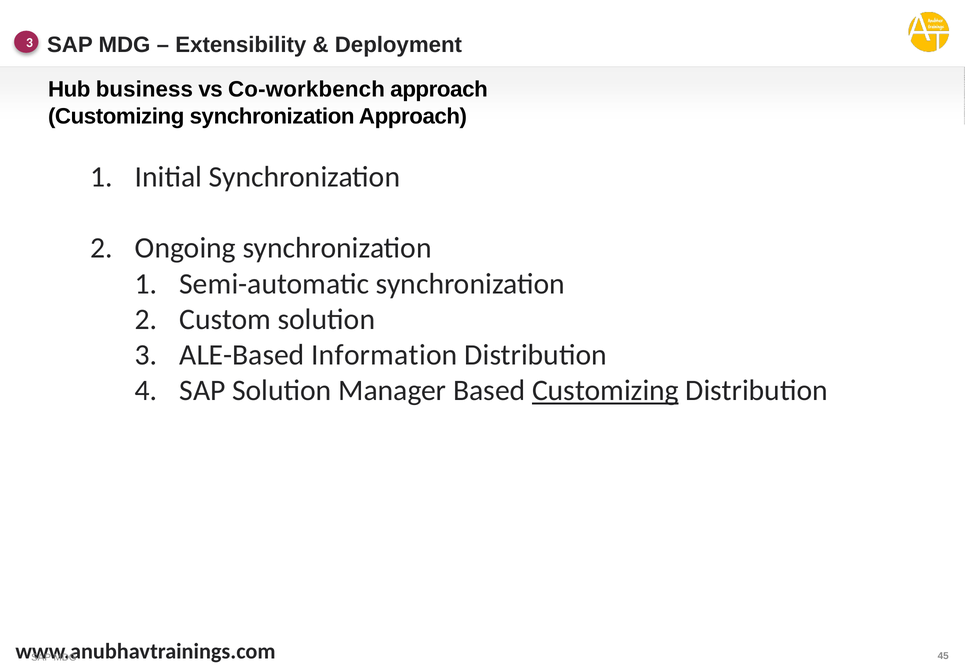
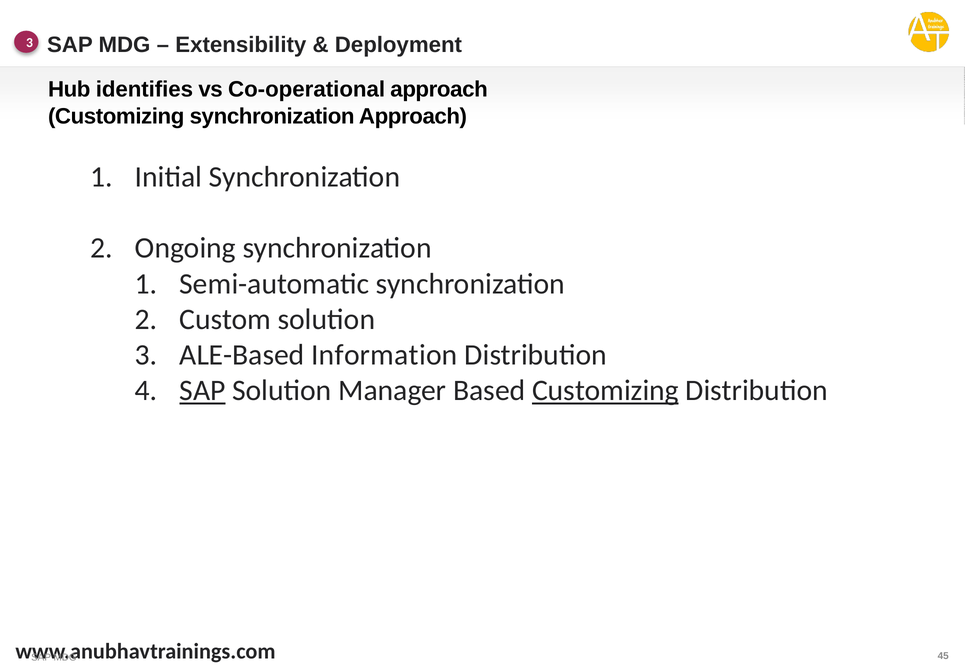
business: business -> identifies (144, 90)
Co-workbench: Co-workbench -> Co-operational (307, 90)
SAP underline: none -> present (202, 391)
